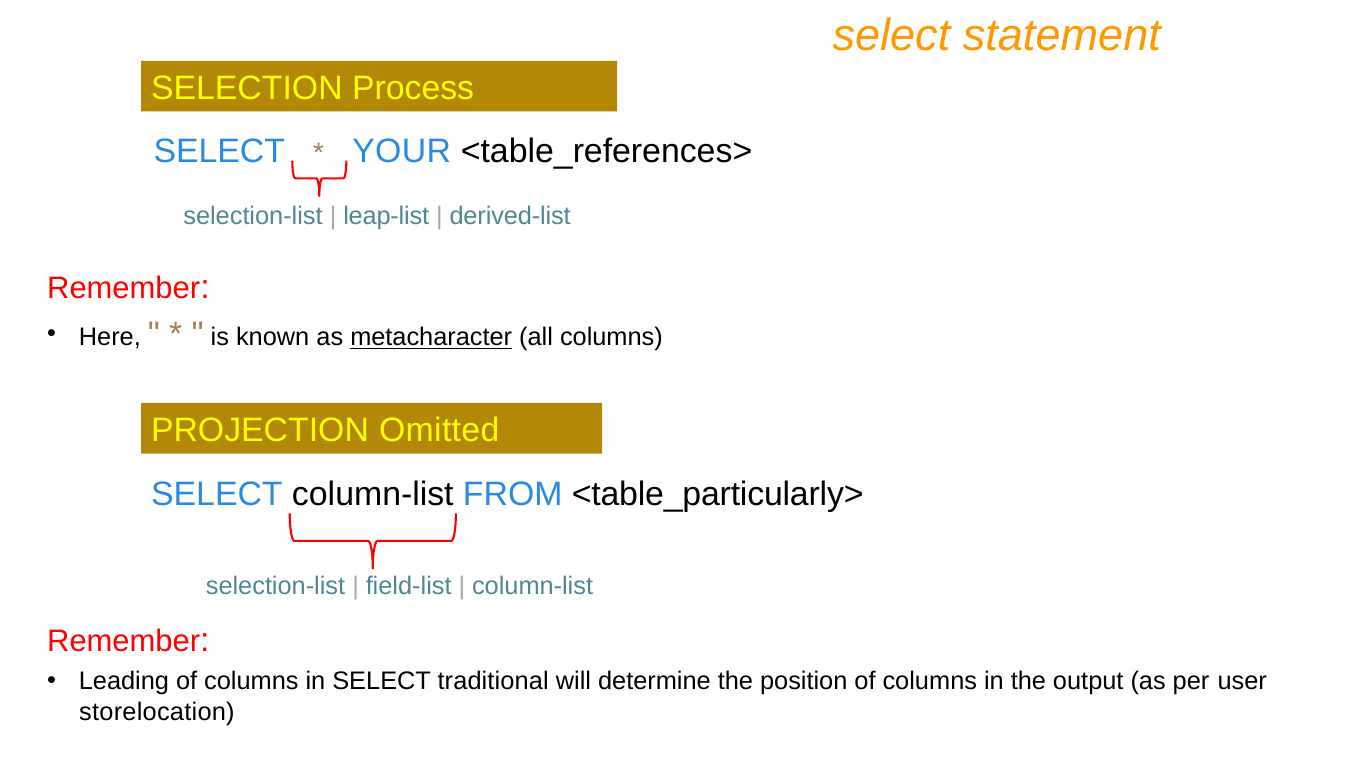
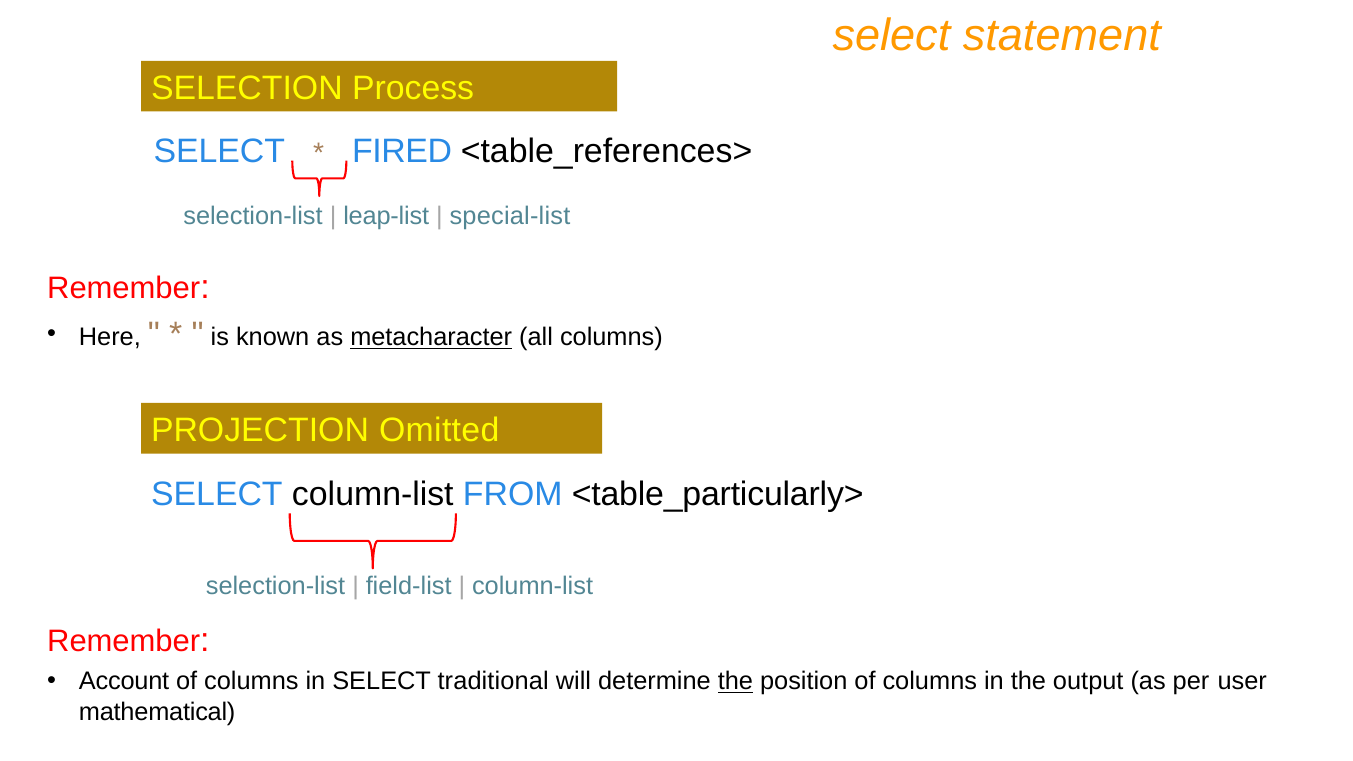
YOUR: YOUR -> FIRED (402, 151)
derived-list: derived-list -> special-list (510, 217)
Leading: Leading -> Account (124, 682)
the underline: none -> present (735, 682)
storelocation: storelocation -> mathematical (157, 712)
